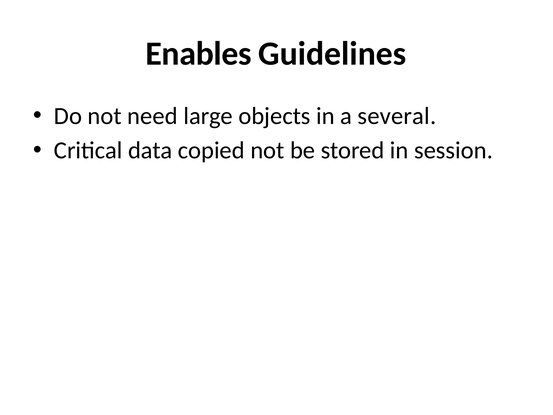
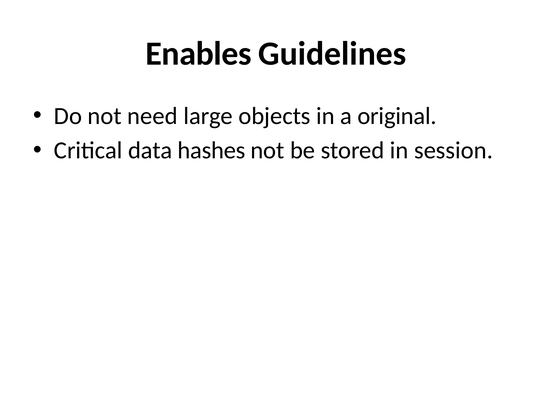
several: several -> original (397, 116)
copied: copied -> hashes (211, 150)
